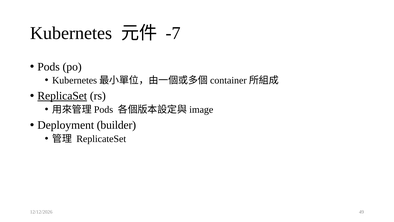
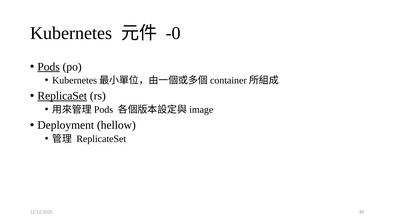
-7: -7 -> -0 (173, 33)
Pods underline: none -> present (49, 67)
builder: builder -> hellow (116, 125)
